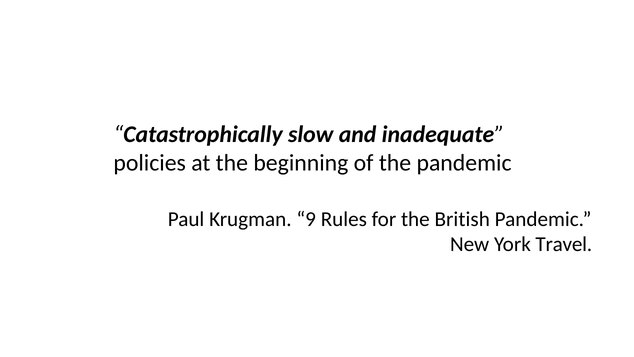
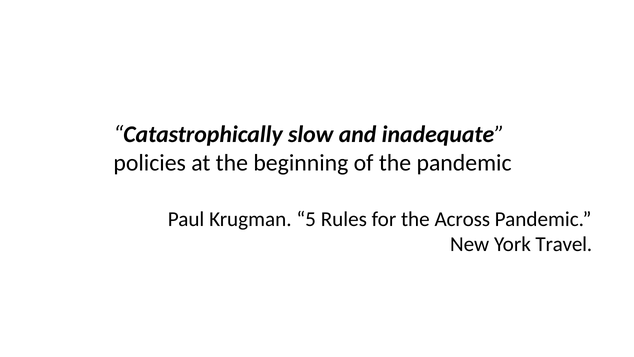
9: 9 -> 5 (306, 219)
British: British -> Across (462, 219)
